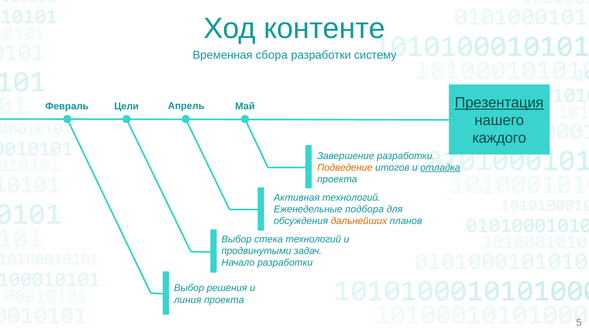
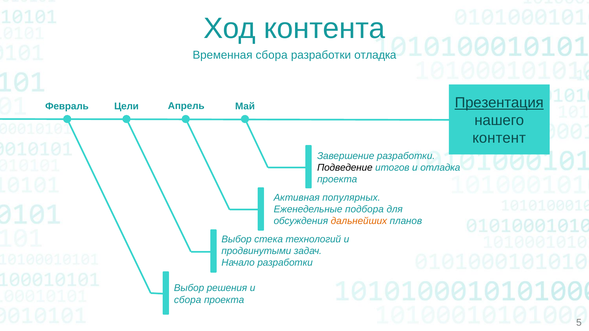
контенте: контенте -> контента (325, 29)
разработки систему: систему -> отладка (375, 55)
каждого: каждого -> контент (499, 138)
Подведение colour: orange -> black (345, 168)
отладка underline: present -> none (440, 168)
Активная технологий: технологий -> популярных (351, 198)
линия: линия -> сбора (188, 300)
